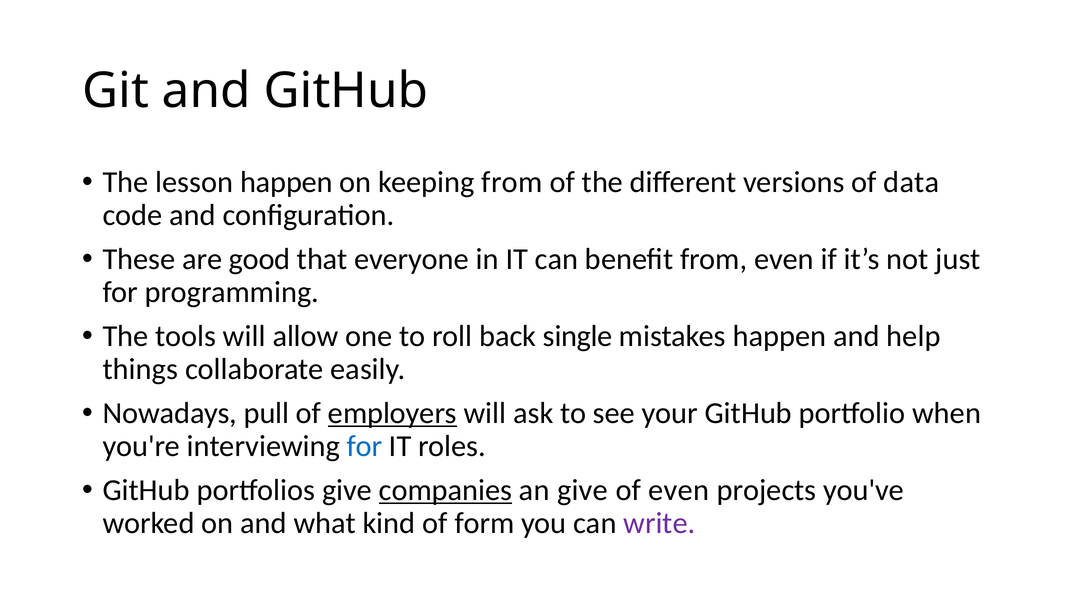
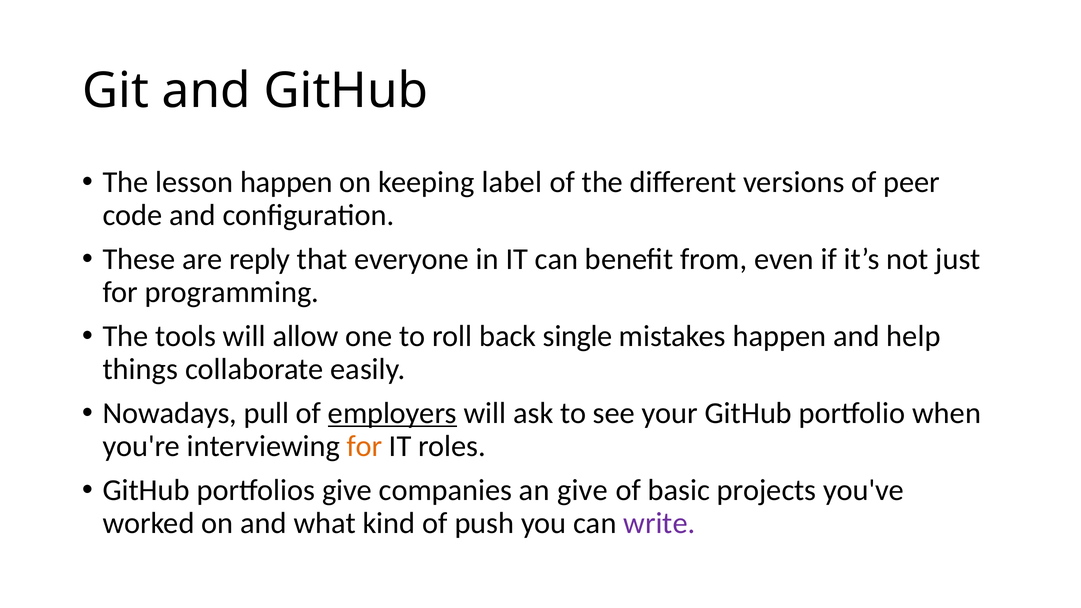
keeping from: from -> label (512, 182)
data: data -> peer (912, 182)
good: good -> reply (260, 259)
for colour: blue -> orange (365, 446)
companies underline: present -> none (445, 490)
of even: even -> basic (679, 490)
form: form -> push (484, 523)
